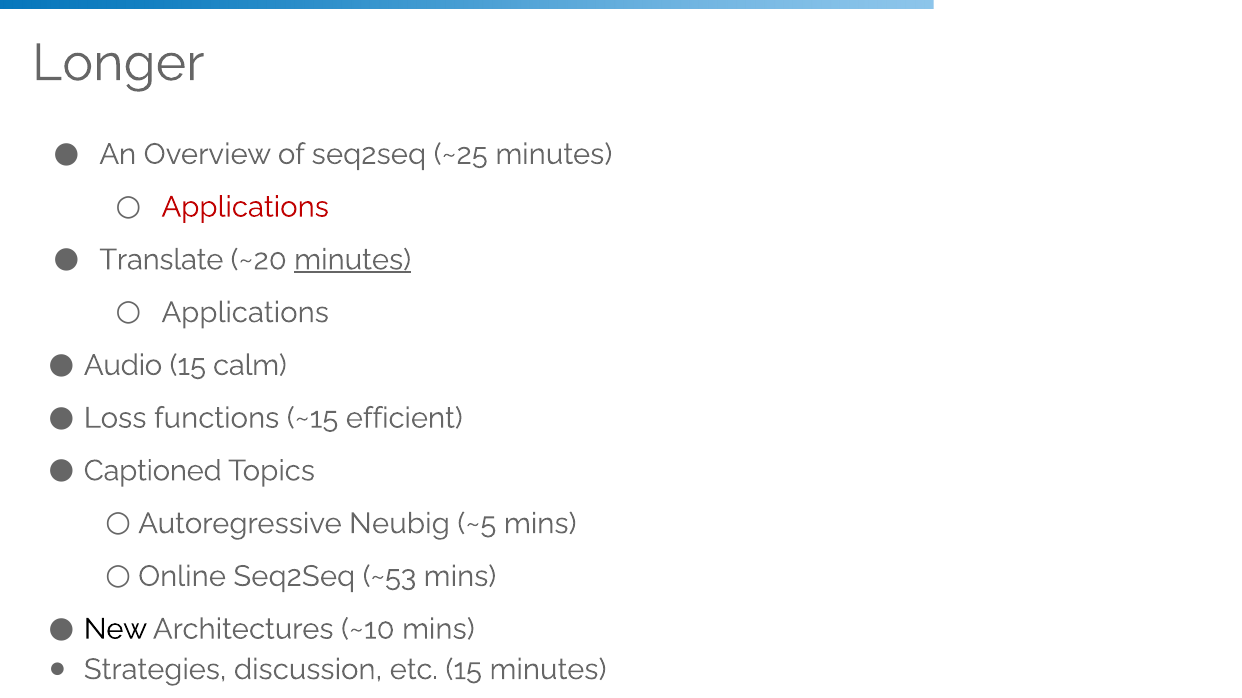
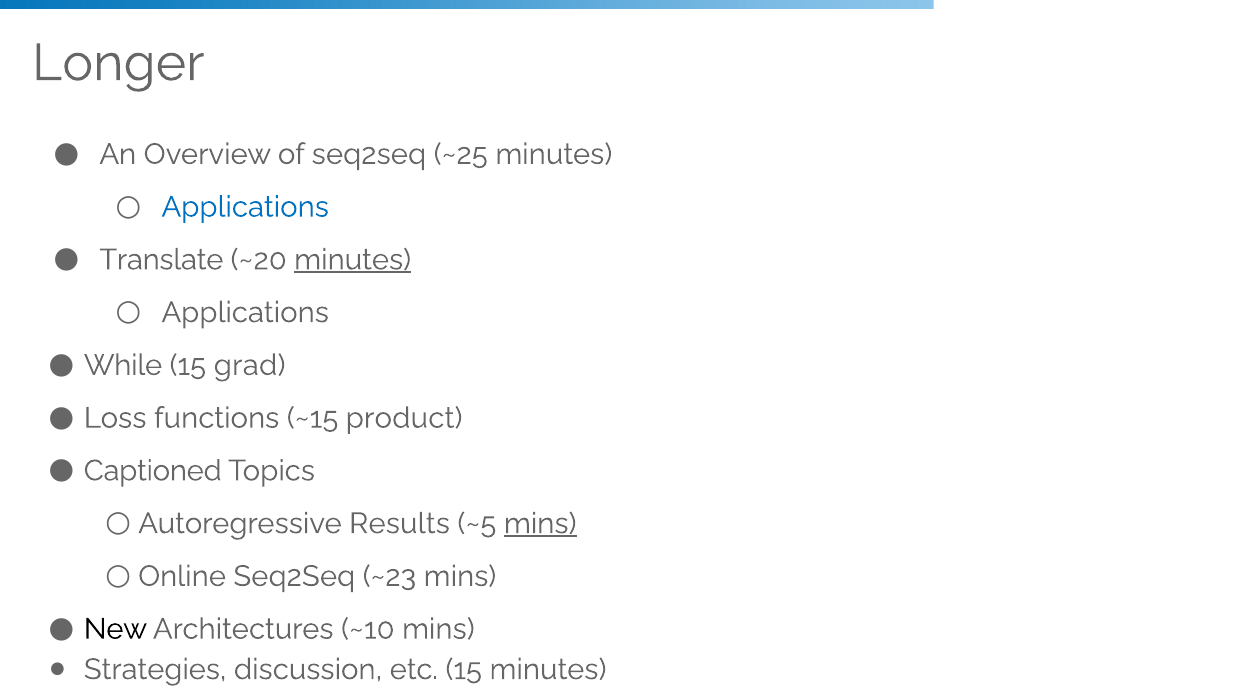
Applications colour: red -> blue (245, 207)
Audio: Audio -> While (123, 366)
calm: calm -> grad (250, 366)
efficient: efficient -> product (404, 418)
Neubig: Neubig -> Results (400, 524)
mins underline: none -> present (540, 524)
~53: ~53 -> ~23 (389, 577)
